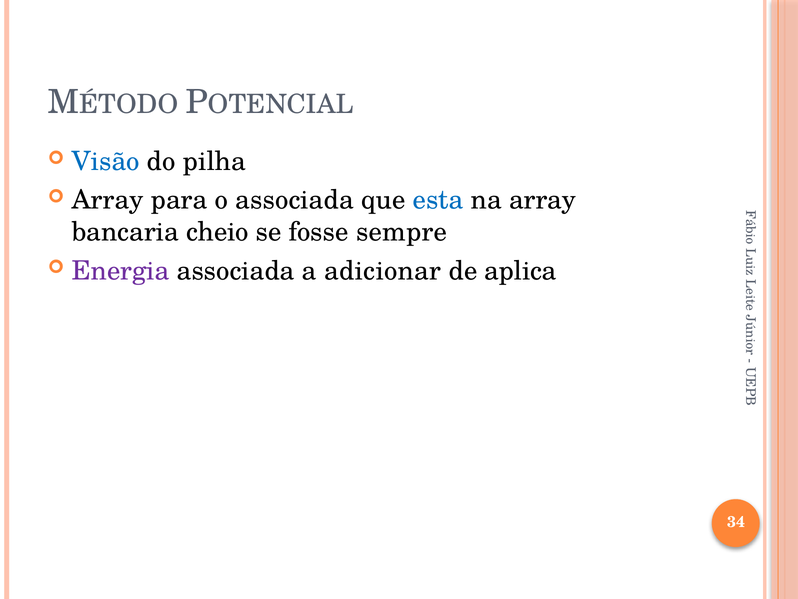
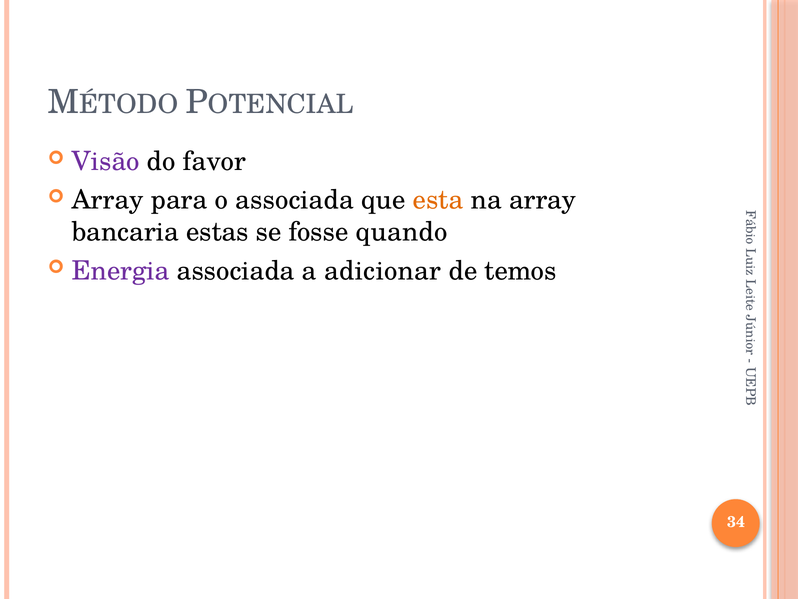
Visão colour: blue -> purple (106, 161)
pilha: pilha -> favor (214, 161)
esta colour: blue -> orange (438, 200)
cheio: cheio -> estas (217, 232)
sempre: sempre -> quando (402, 232)
aplica: aplica -> temos (520, 270)
